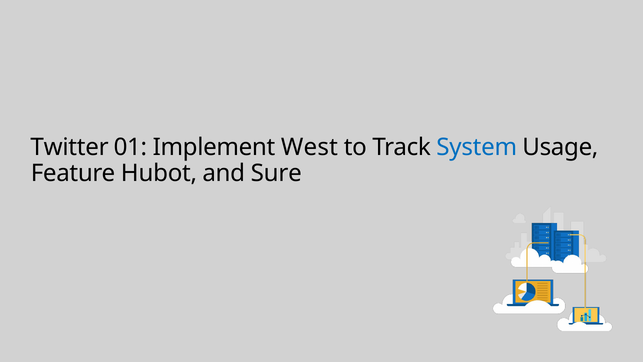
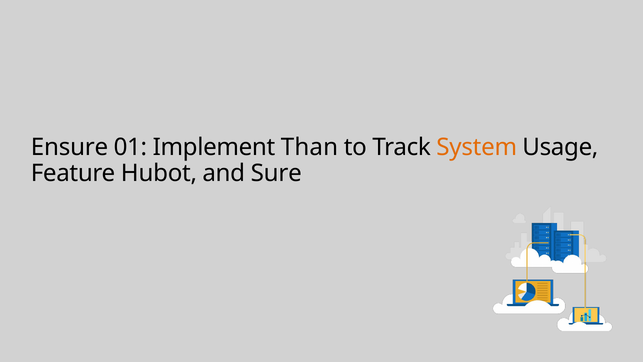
Twitter: Twitter -> Ensure (70, 147)
West: West -> Than (309, 147)
System colour: blue -> orange (477, 147)
